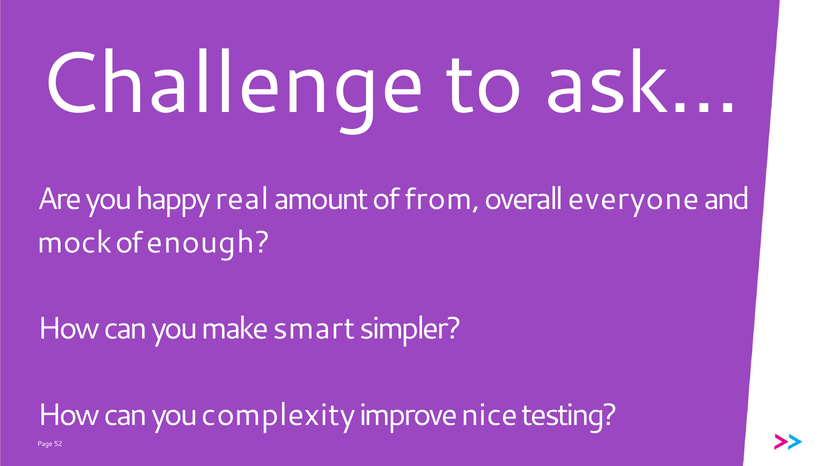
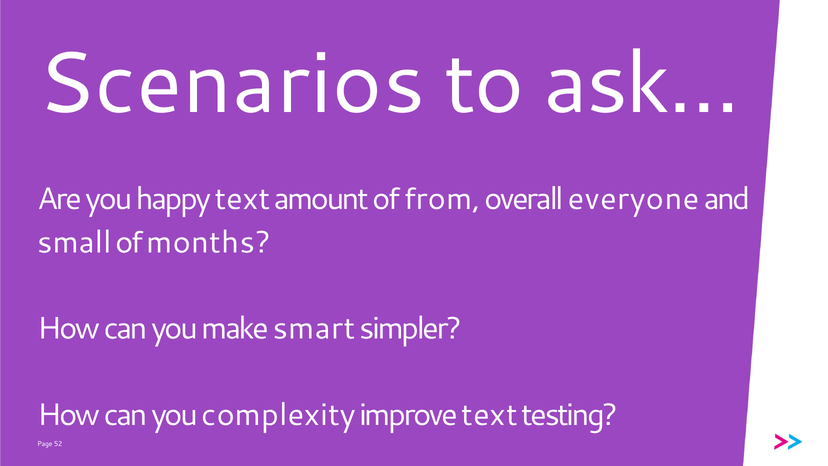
Challenge: Challenge -> Scenarios (231, 84)
happy real: real -> text (242, 199)
mock: mock -> small (75, 242)
enough: enough -> months (209, 242)
improve nice: nice -> text (489, 415)
